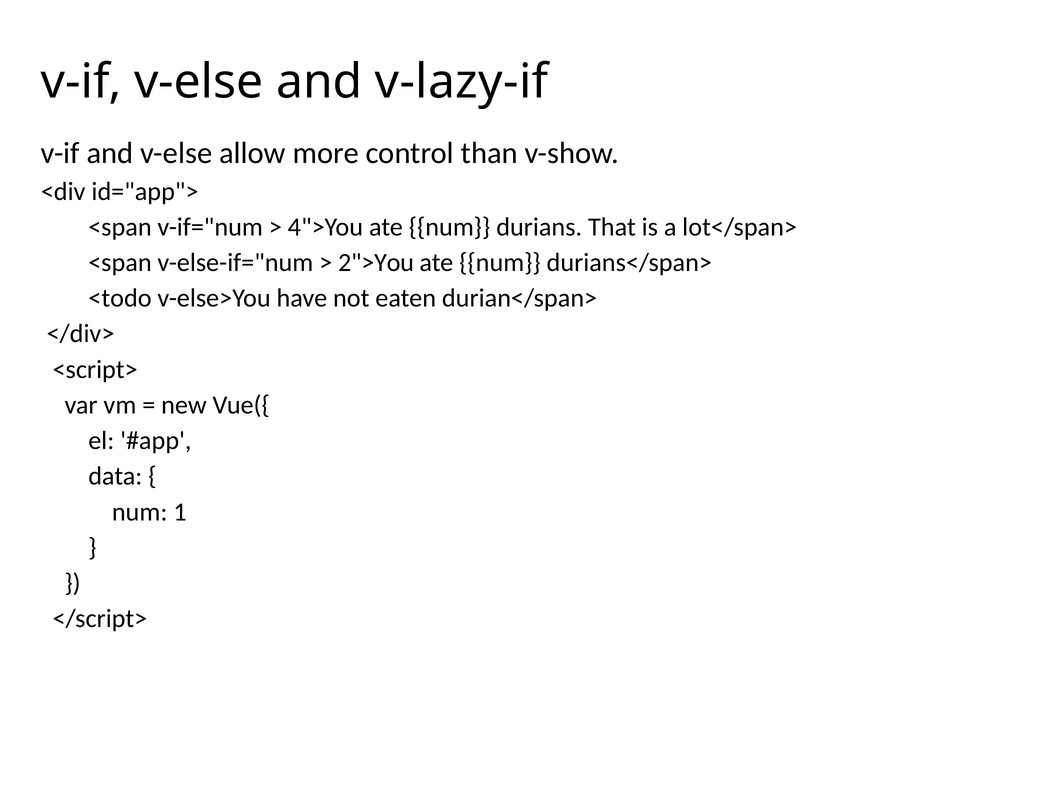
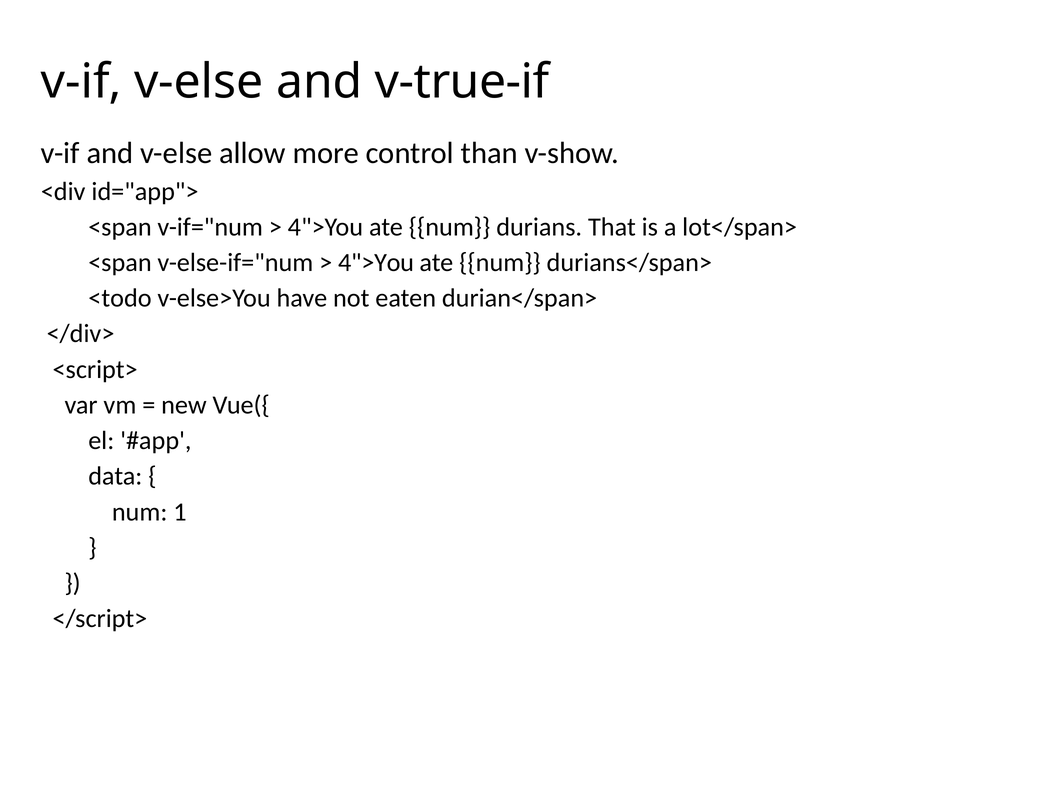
v-lazy-if: v-lazy-if -> v-true-if (462, 82)
2">You: 2">You -> 4">You (376, 263)
